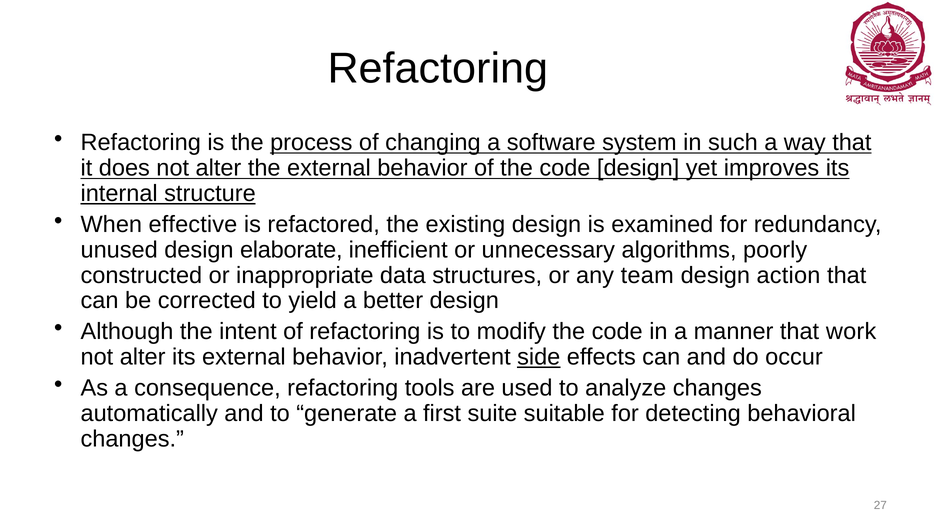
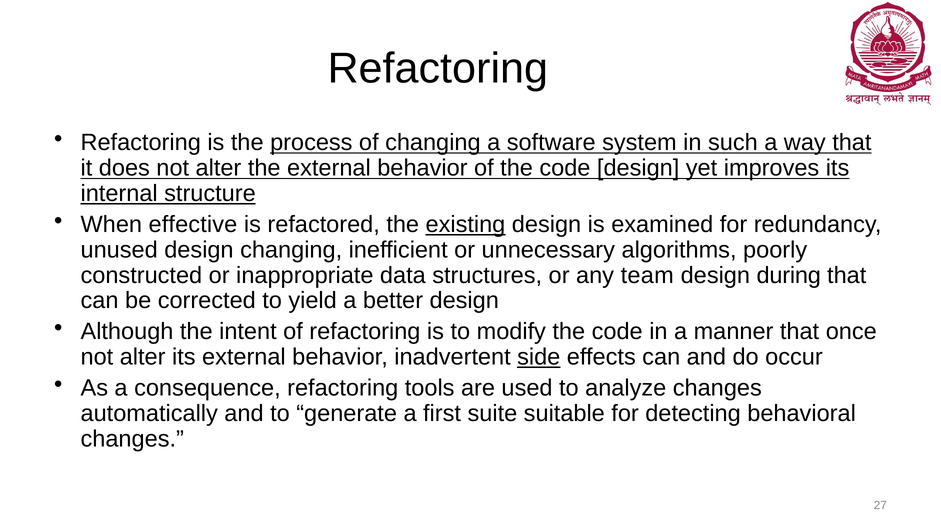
existing underline: none -> present (465, 225)
design elaborate: elaborate -> changing (291, 250)
action: action -> during (789, 275)
work: work -> once (851, 332)
